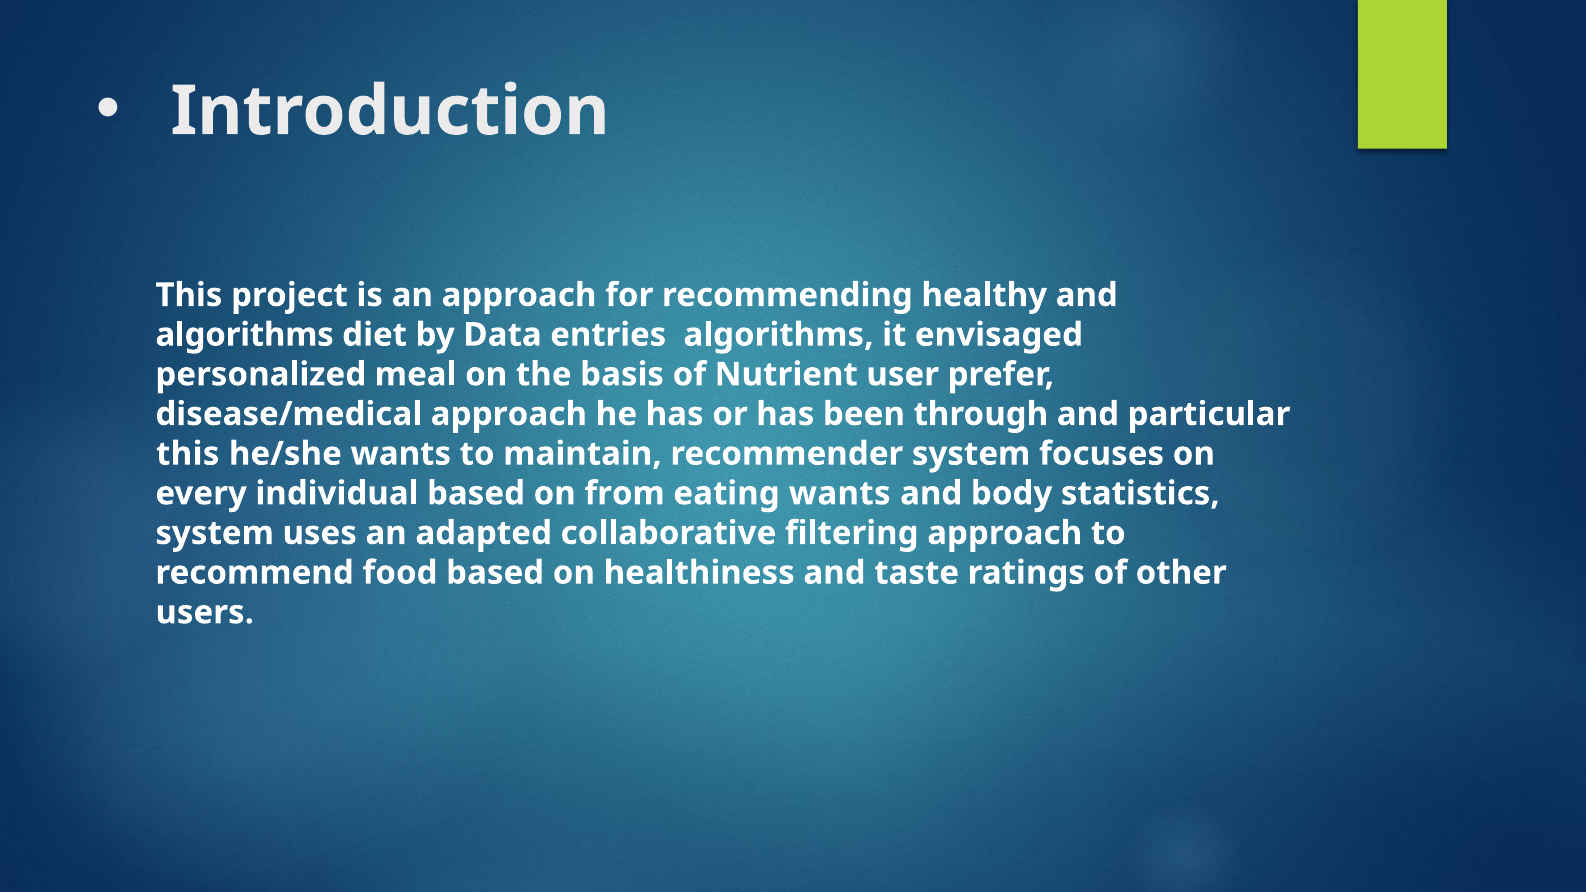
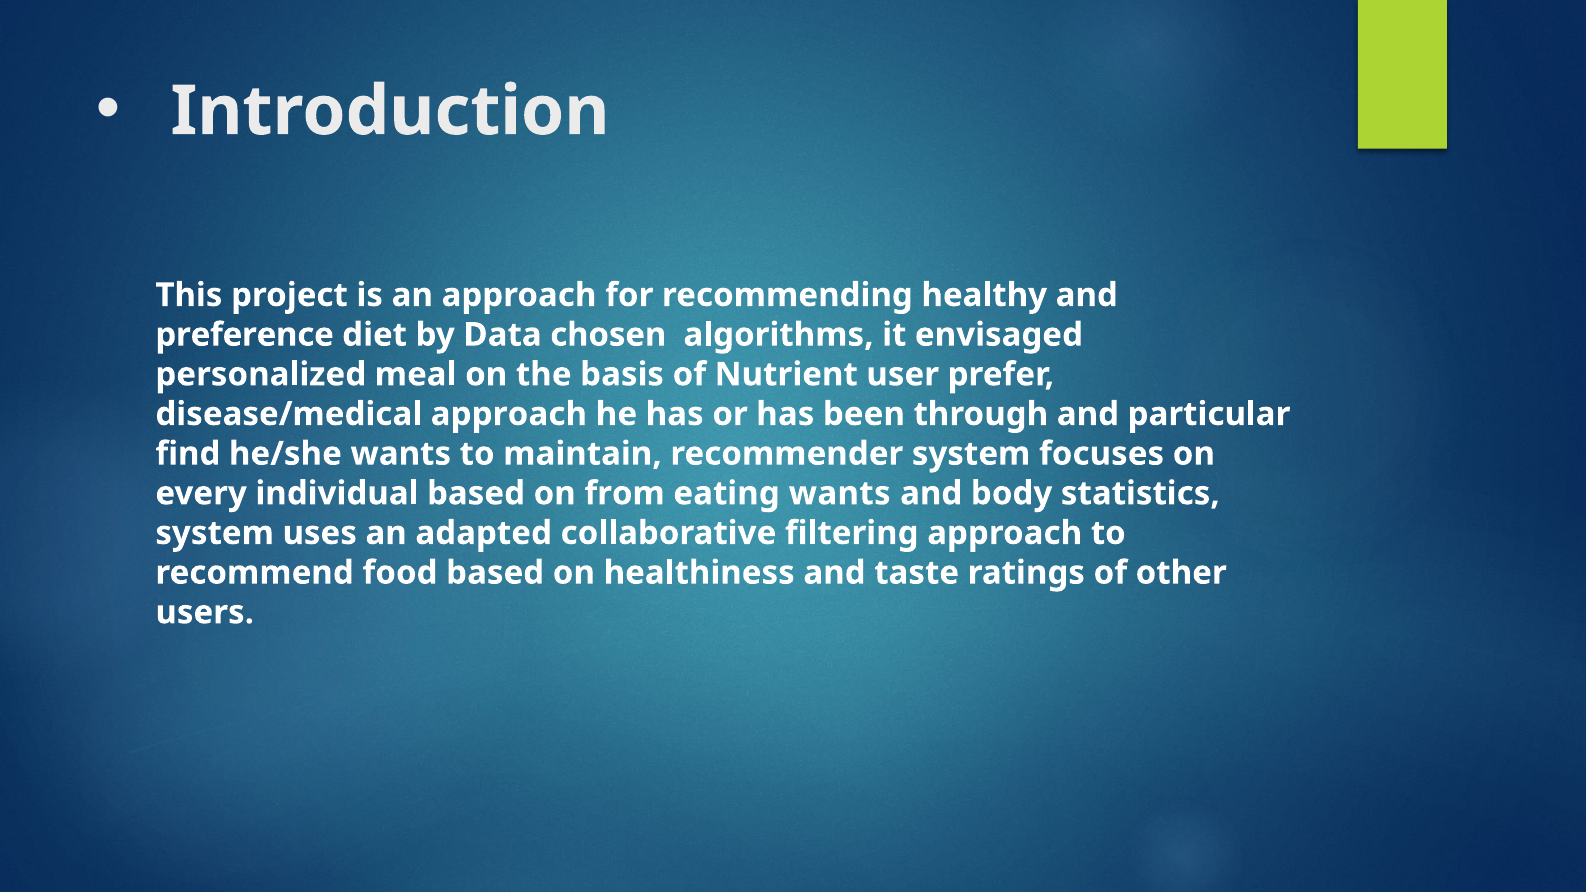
algorithms: algorithms -> preference (245, 335)
entries: entries -> chosen (608, 335)
this: this -> find (188, 454)
